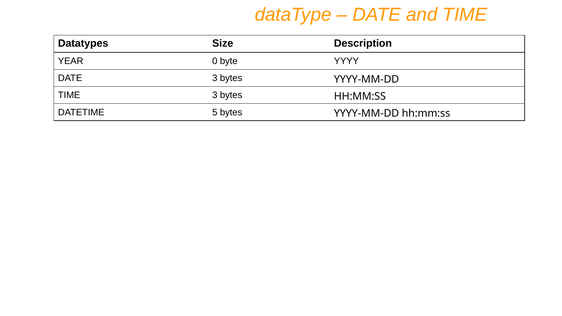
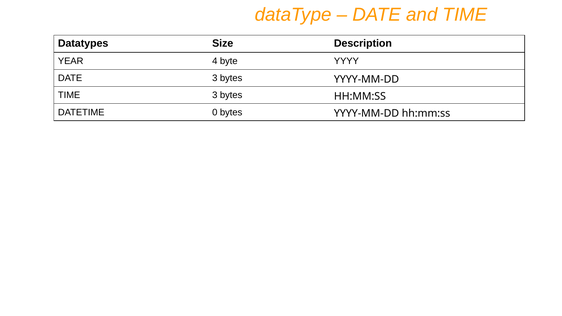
0: 0 -> 4 (215, 61)
5: 5 -> 0 (215, 112)
